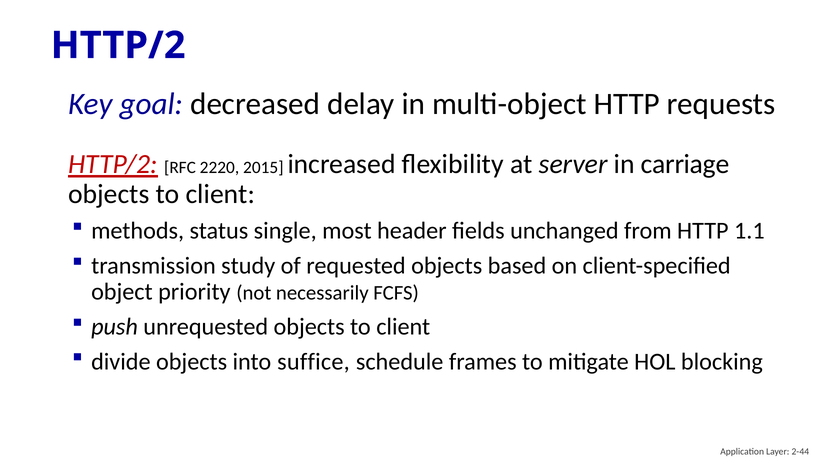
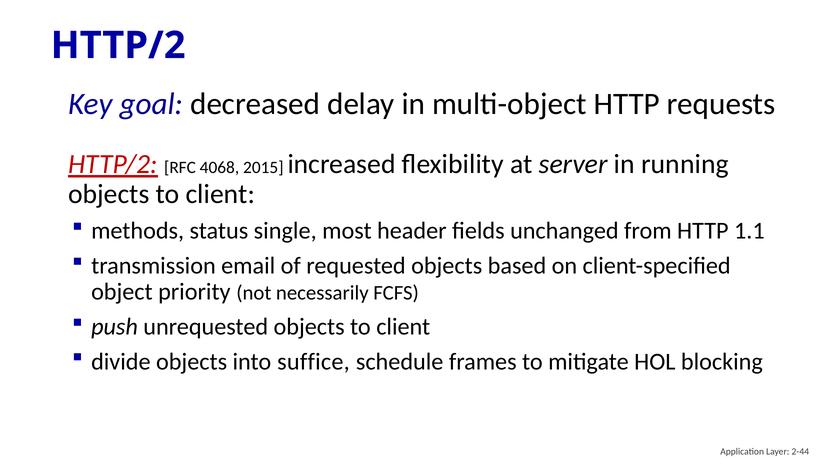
2220: 2220 -> 4068 (219, 168)
carriage: carriage -> running (685, 164)
study: study -> email (248, 266)
